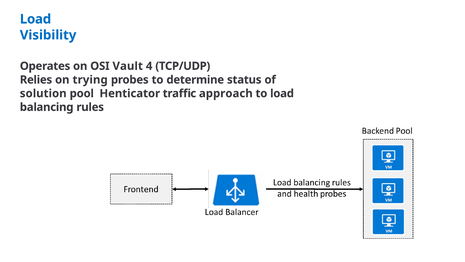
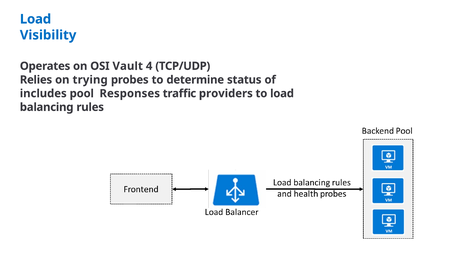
solution: solution -> includes (43, 93)
Henticator: Henticator -> Responses (130, 93)
approach: approach -> providers (226, 93)
